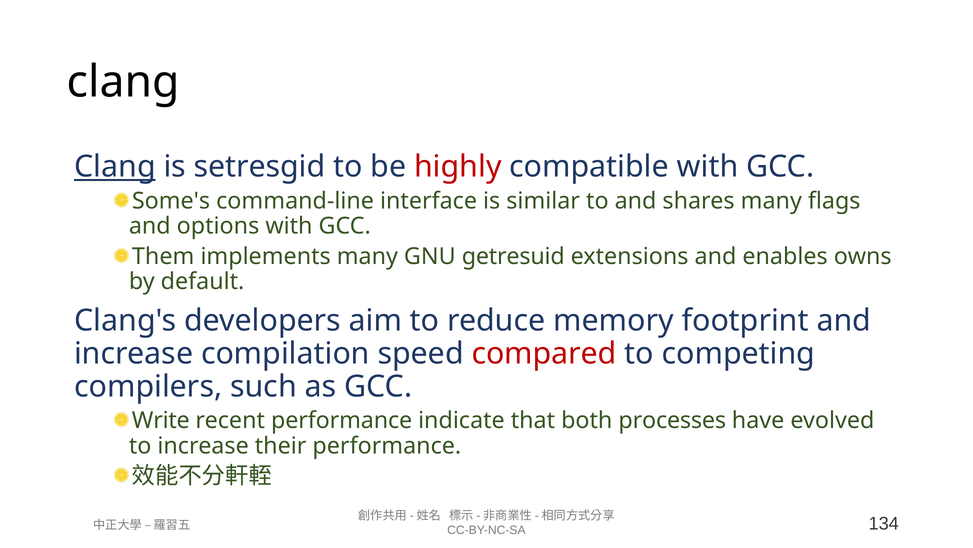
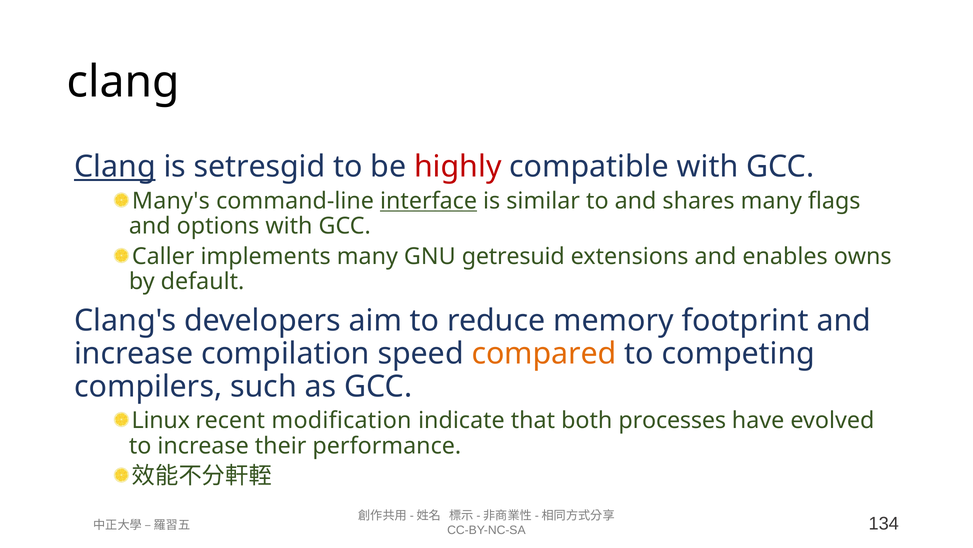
Some's: Some's -> Many's (171, 201)
interface underline: none -> present (429, 201)
Them: Them -> Caller (163, 256)
compared colour: red -> orange (544, 353)
Write: Write -> Linux (161, 420)
recent performance: performance -> modification (341, 420)
